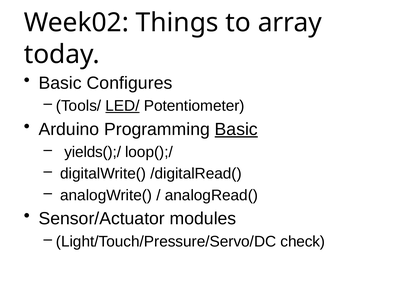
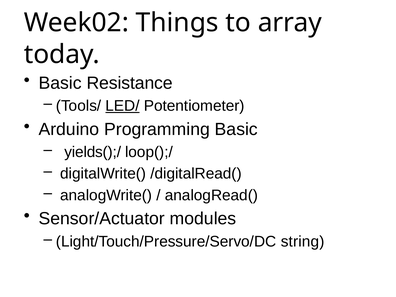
Configures: Configures -> Resistance (130, 83)
Basic underline: present -> none (236, 129)
check: check -> string (303, 241)
